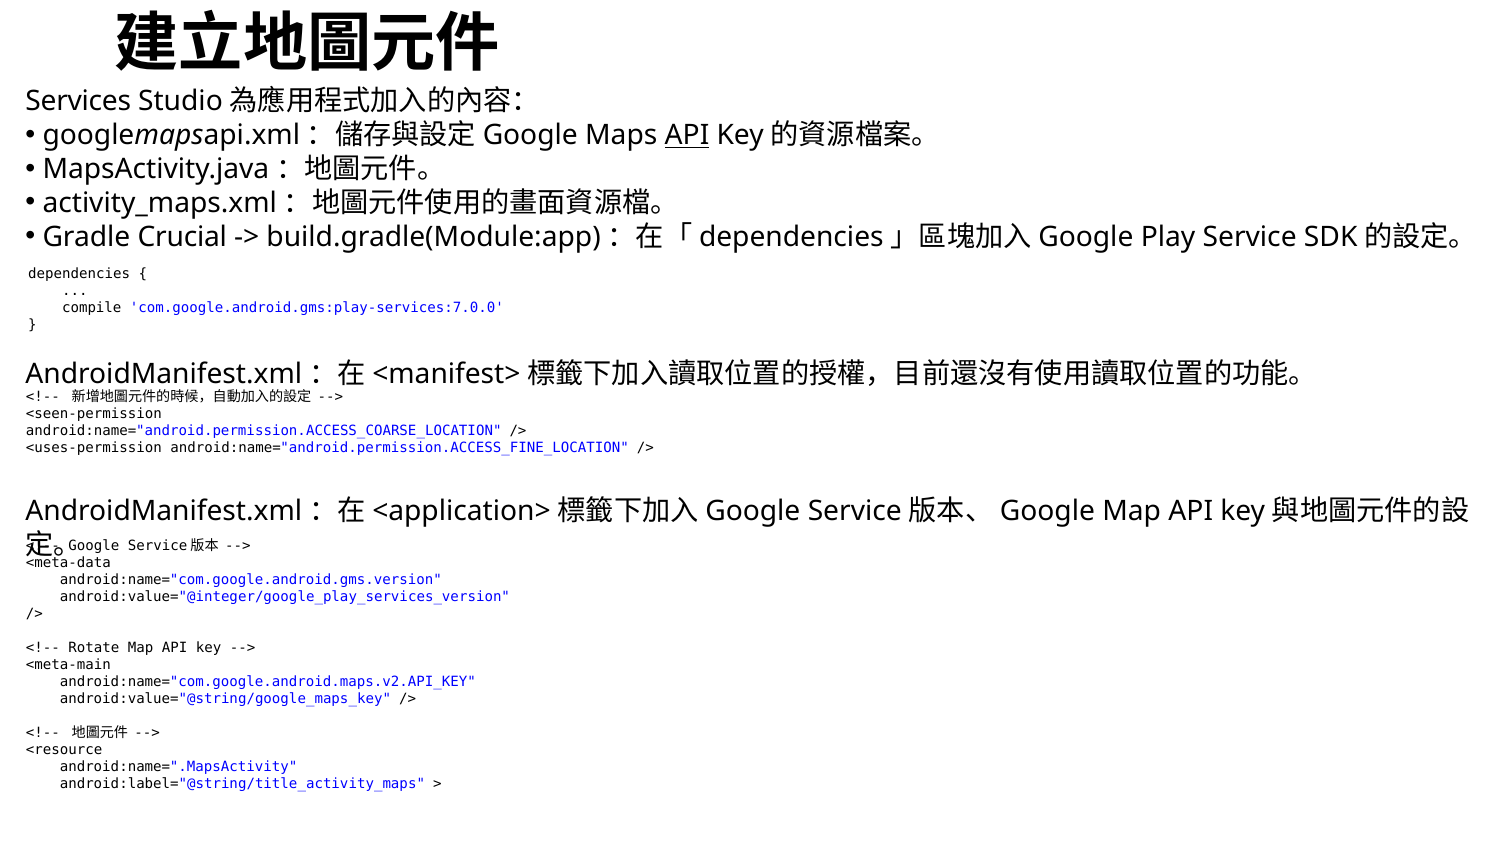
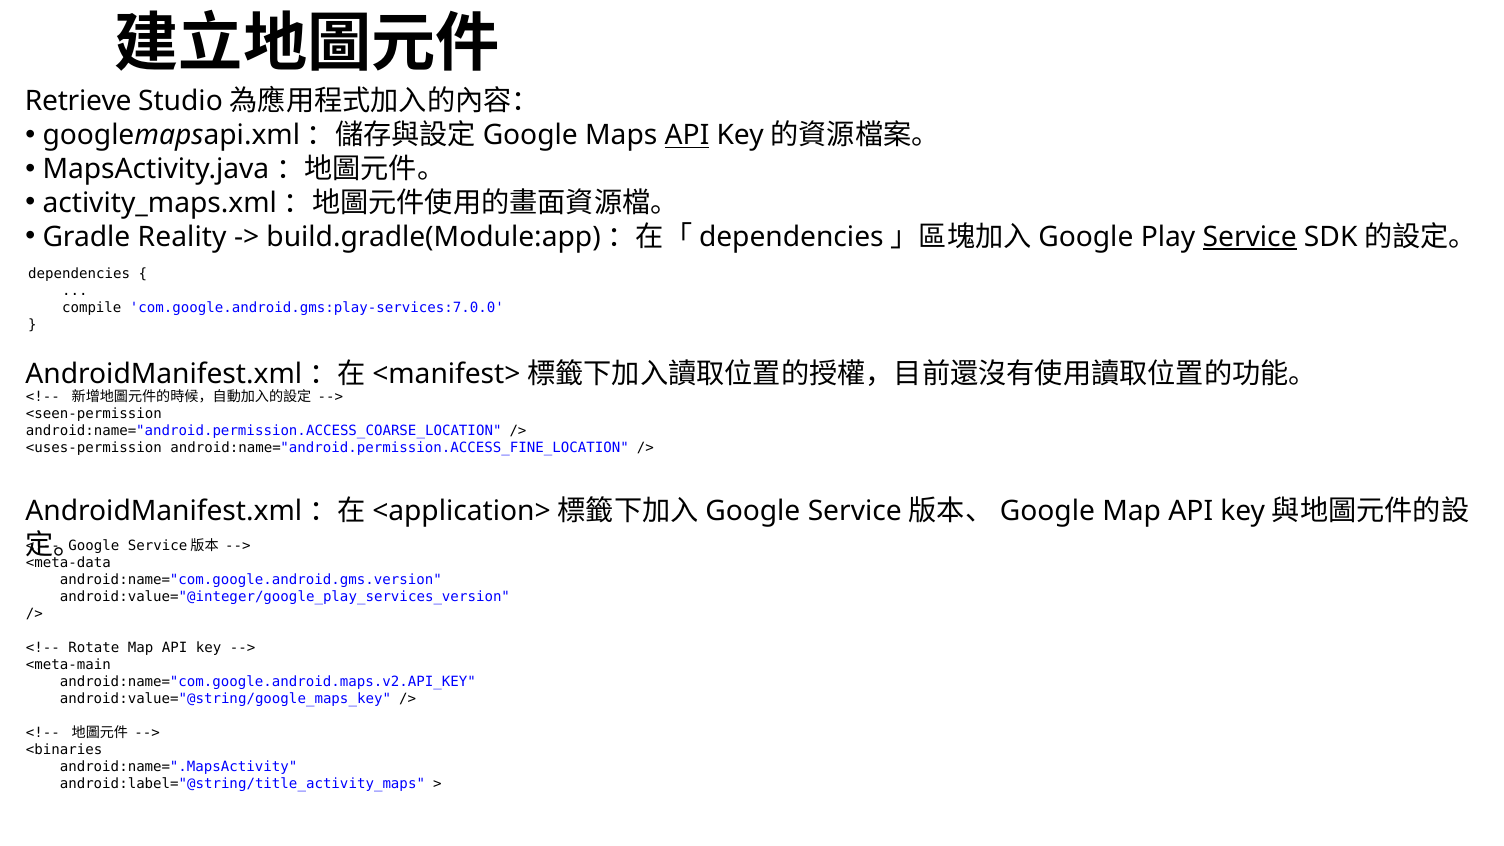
Services: Services -> Retrieve (78, 102)
Crucial: Crucial -> Reality (182, 237)
Service underline: none -> present (1250, 237)
<resource: <resource -> <binaries (64, 749)
